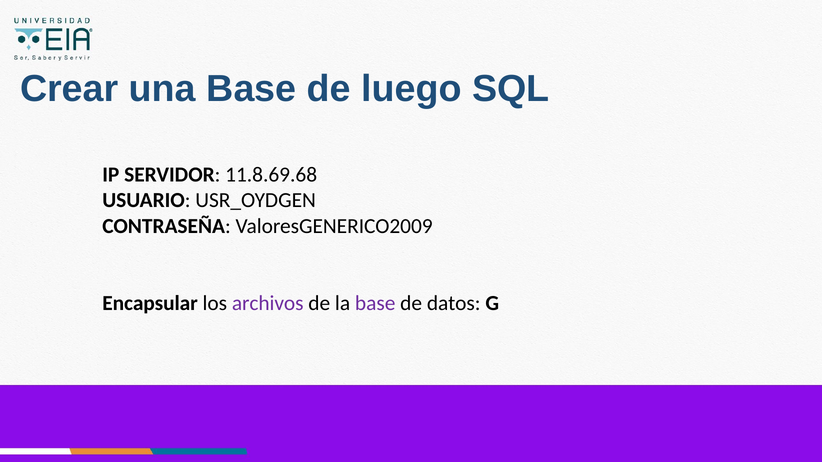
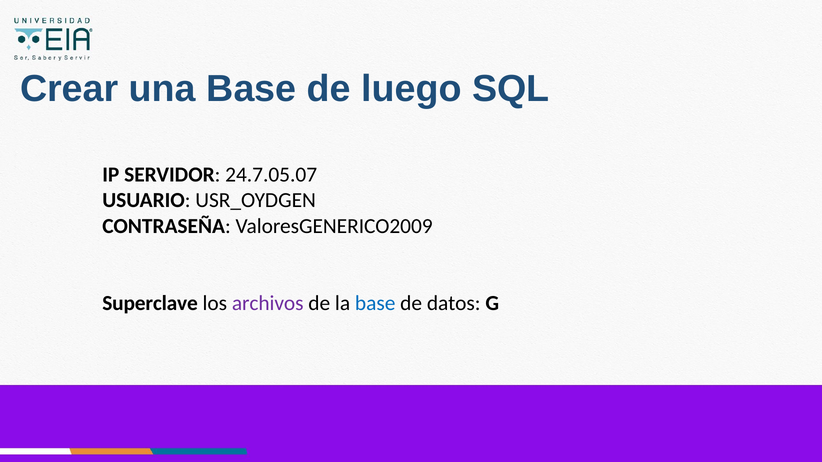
11.8.69.68: 11.8.69.68 -> 24.7.05.07 (271, 175)
Encapsular: Encapsular -> Superclave (150, 303)
base colour: purple -> blue (375, 303)
